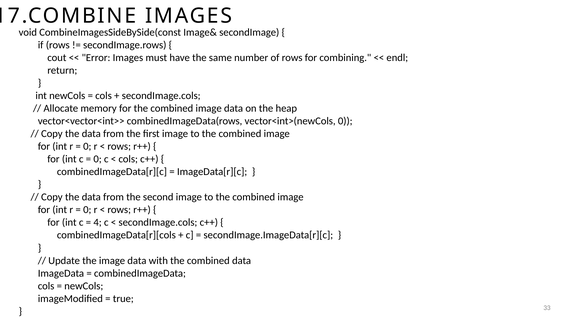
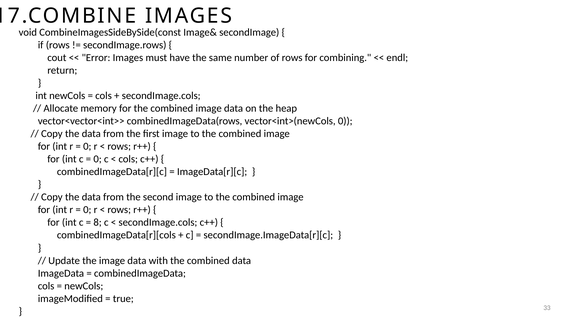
4: 4 -> 8 (98, 223)
